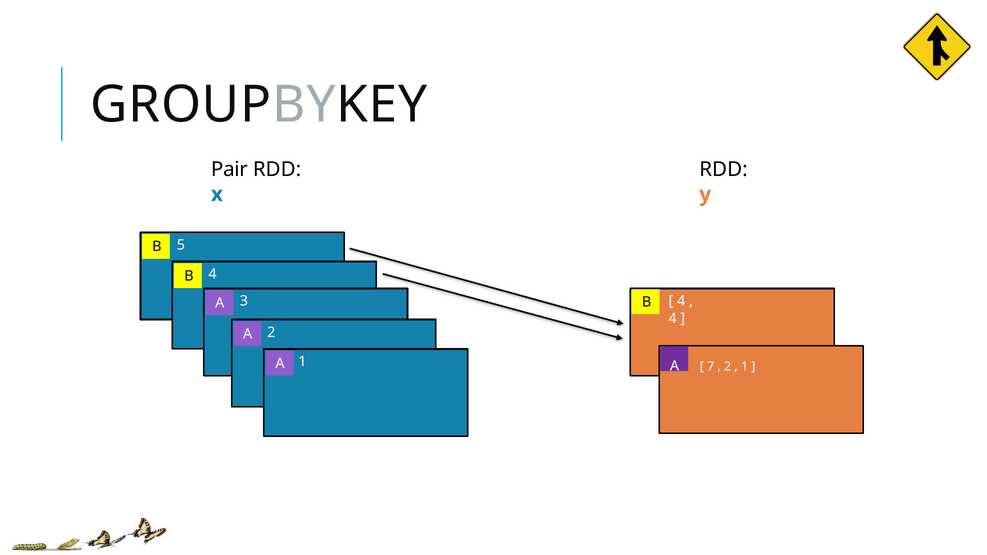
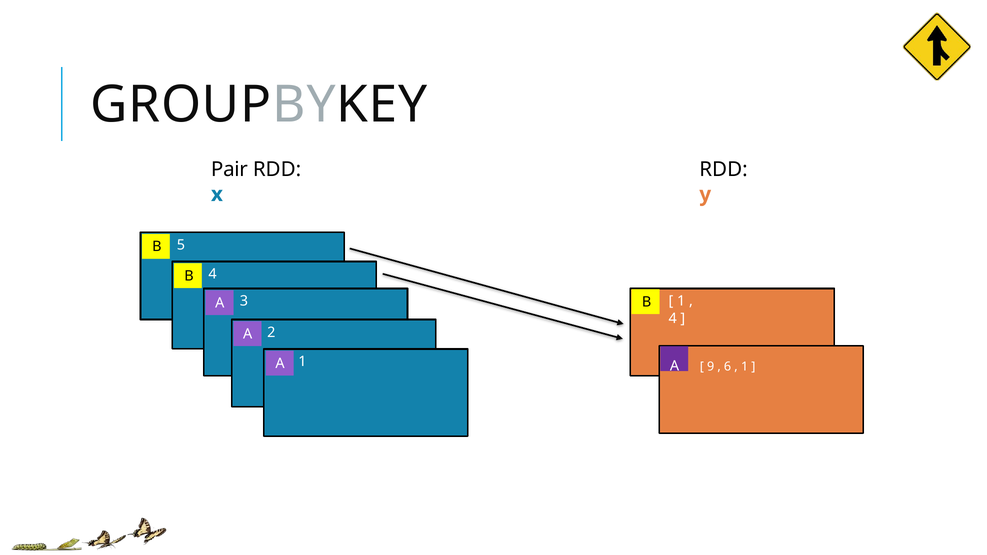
4: 4 -> 1 (681, 301)
7: 7 -> 9 (711, 367)
2: 2 -> 6 (728, 367)
